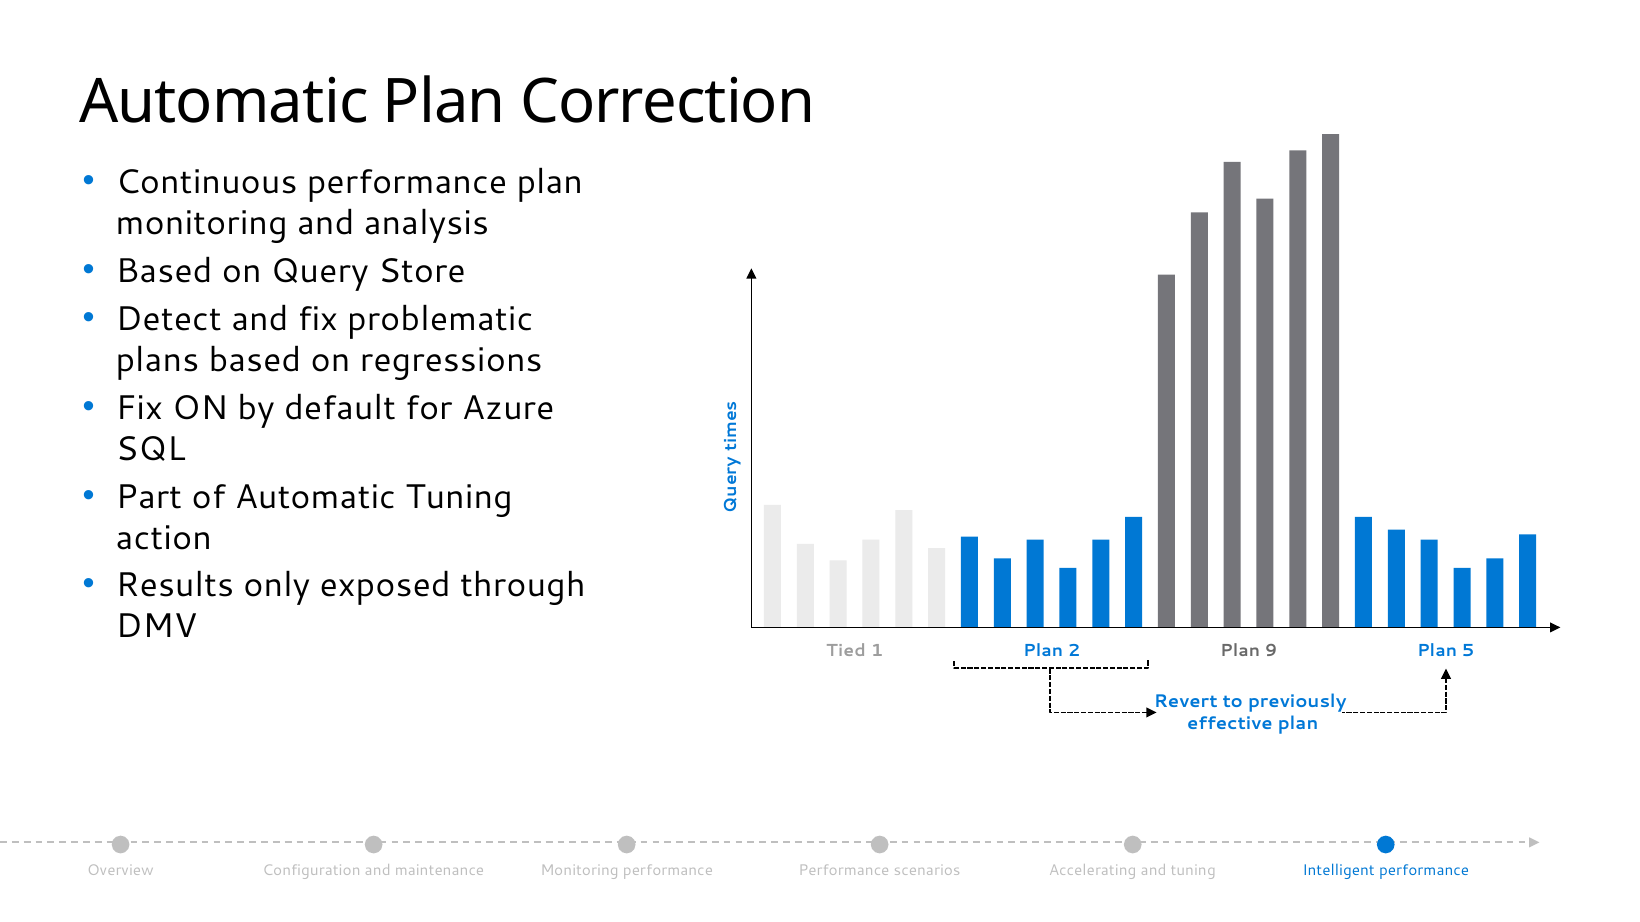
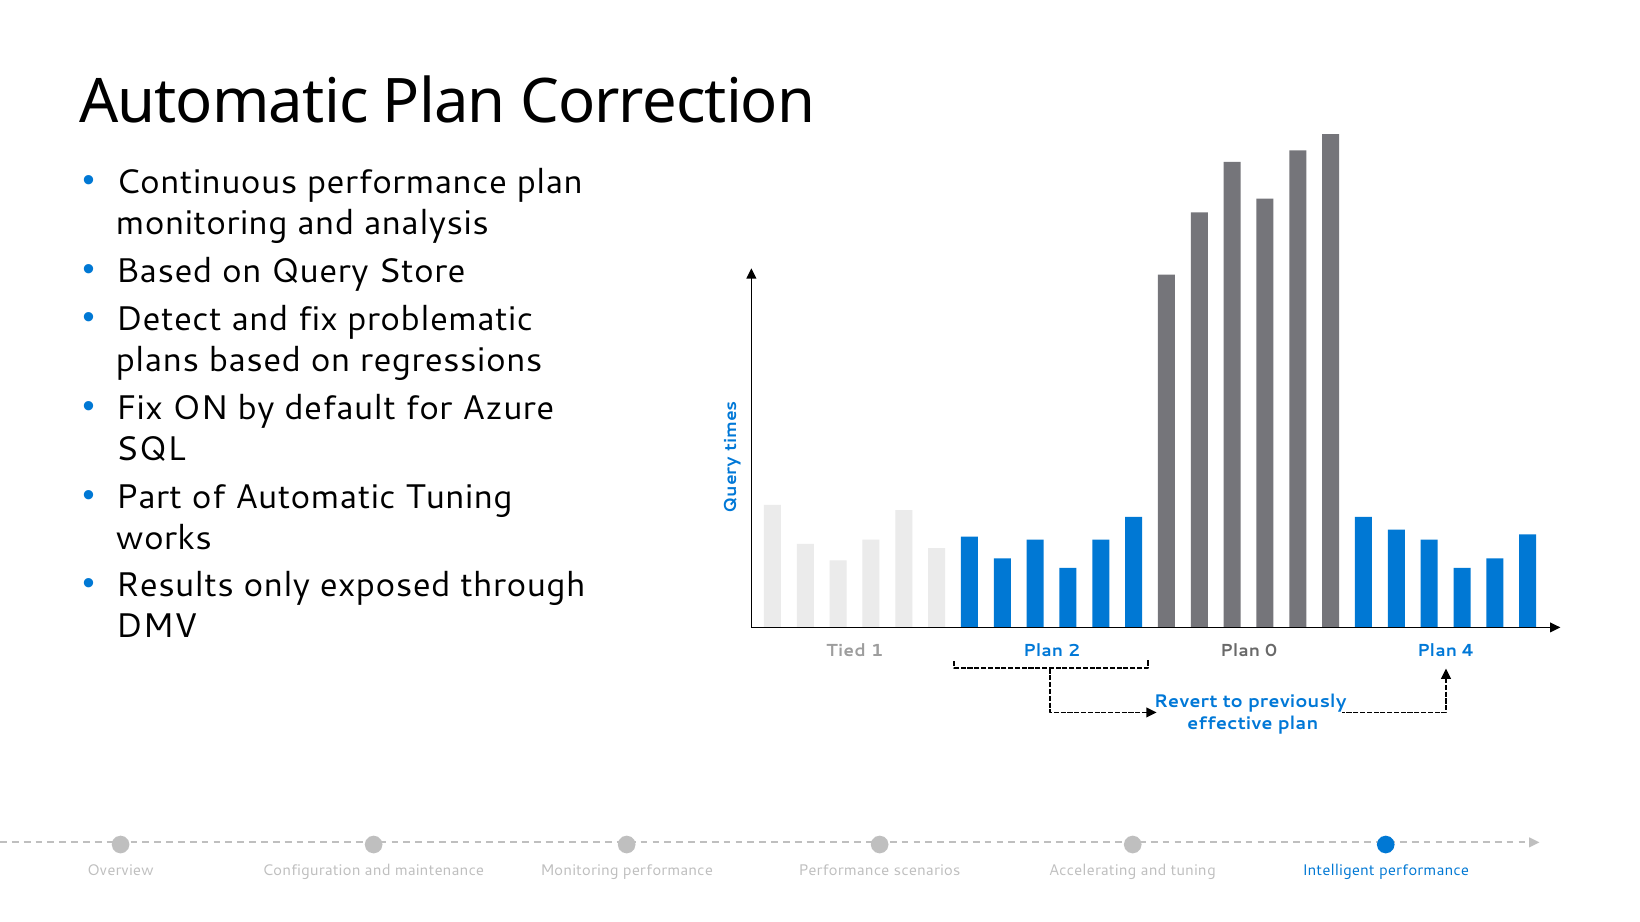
action: action -> works (164, 538)
9: 9 -> 0 (1271, 651)
5: 5 -> 4 (1468, 651)
